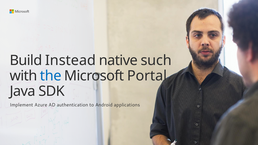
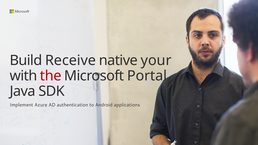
Instead: Instead -> Receive (71, 61)
such: such -> your (156, 61)
the colour: blue -> red (51, 76)
